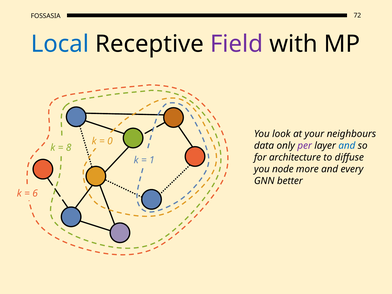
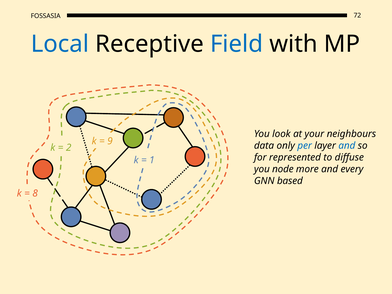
Field colour: purple -> blue (237, 44)
0: 0 -> 9 (110, 141)
per colour: purple -> blue (305, 146)
8: 8 -> 2 (69, 148)
architecture: architecture -> represented (295, 157)
better: better -> based (290, 181)
6: 6 -> 8 (35, 193)
